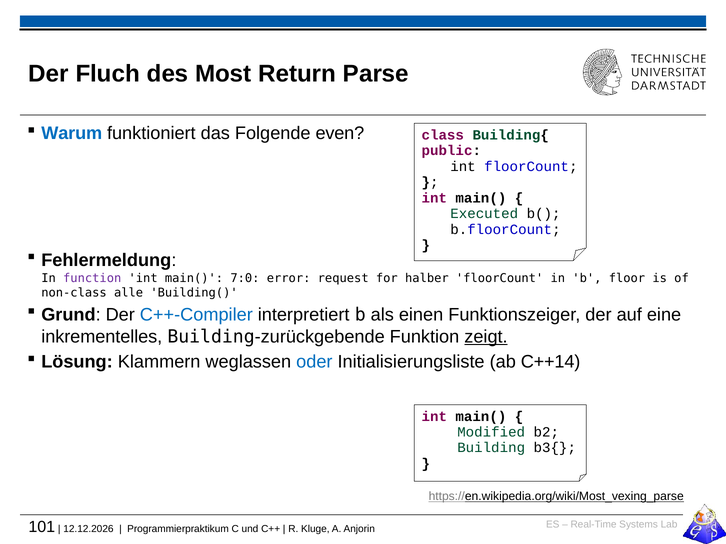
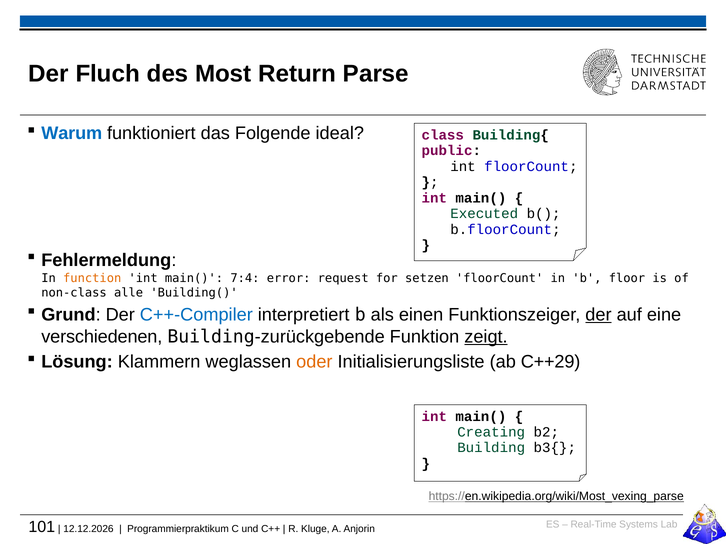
even: even -> ideal (340, 134)
function colour: purple -> orange (92, 278)
7:0: 7:0 -> 7:4 (245, 278)
halber: halber -> setzen (427, 278)
der underline: none -> present (598, 315)
inkrementelles: inkrementelles -> verschiedenen (102, 337)
oder colour: blue -> orange (314, 362)
C++14: C++14 -> C++29 (551, 362)
Modified: Modified -> Creating (491, 432)
